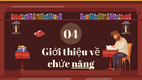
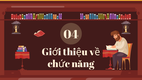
năng underline: present -> none (83, 64)
